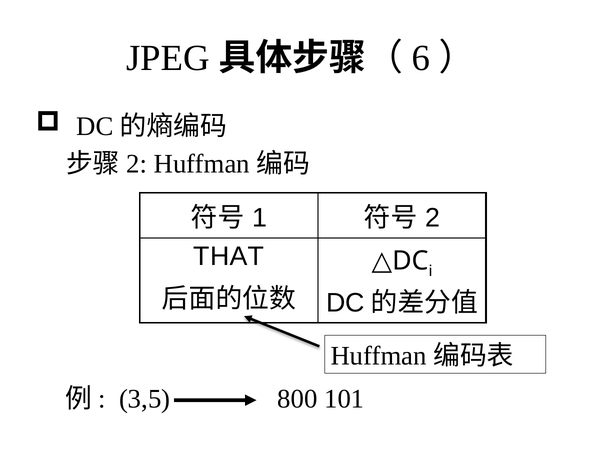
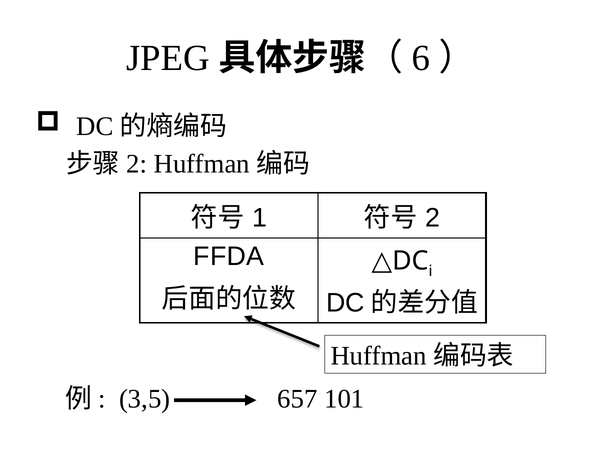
THAT: THAT -> FFDA (229, 256)
800: 800 -> 657 (297, 398)
